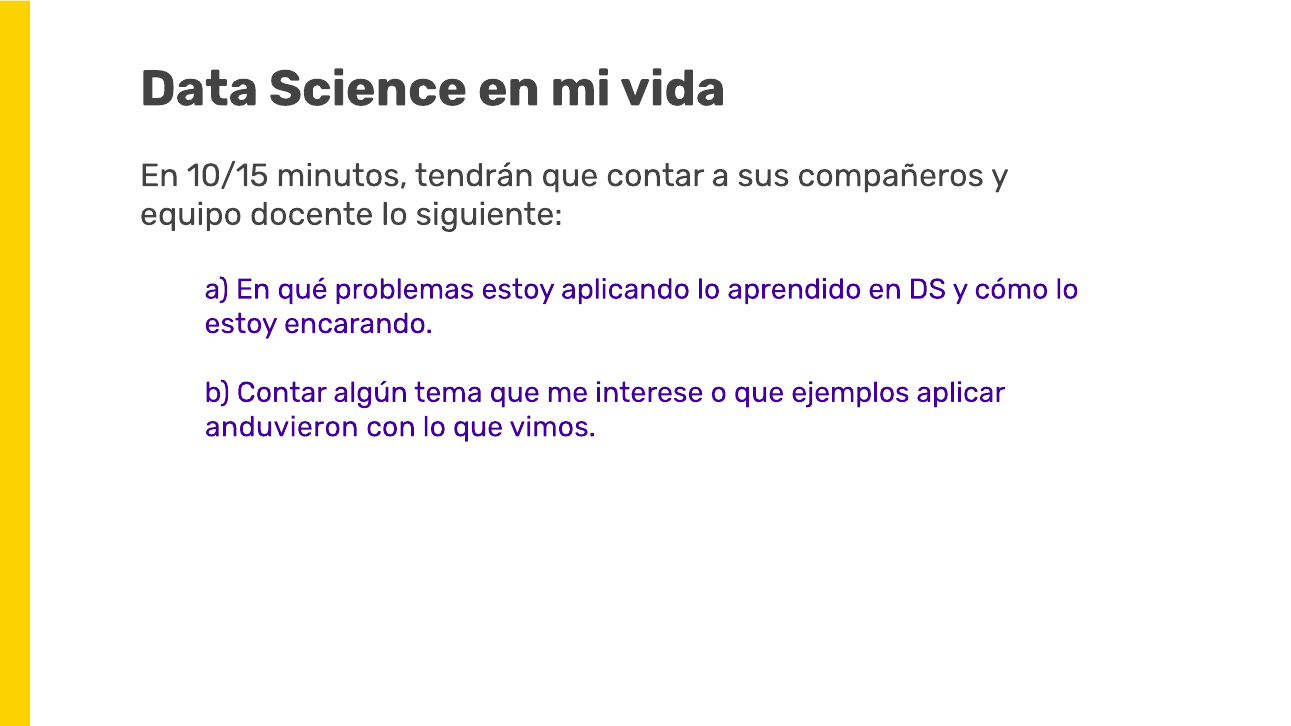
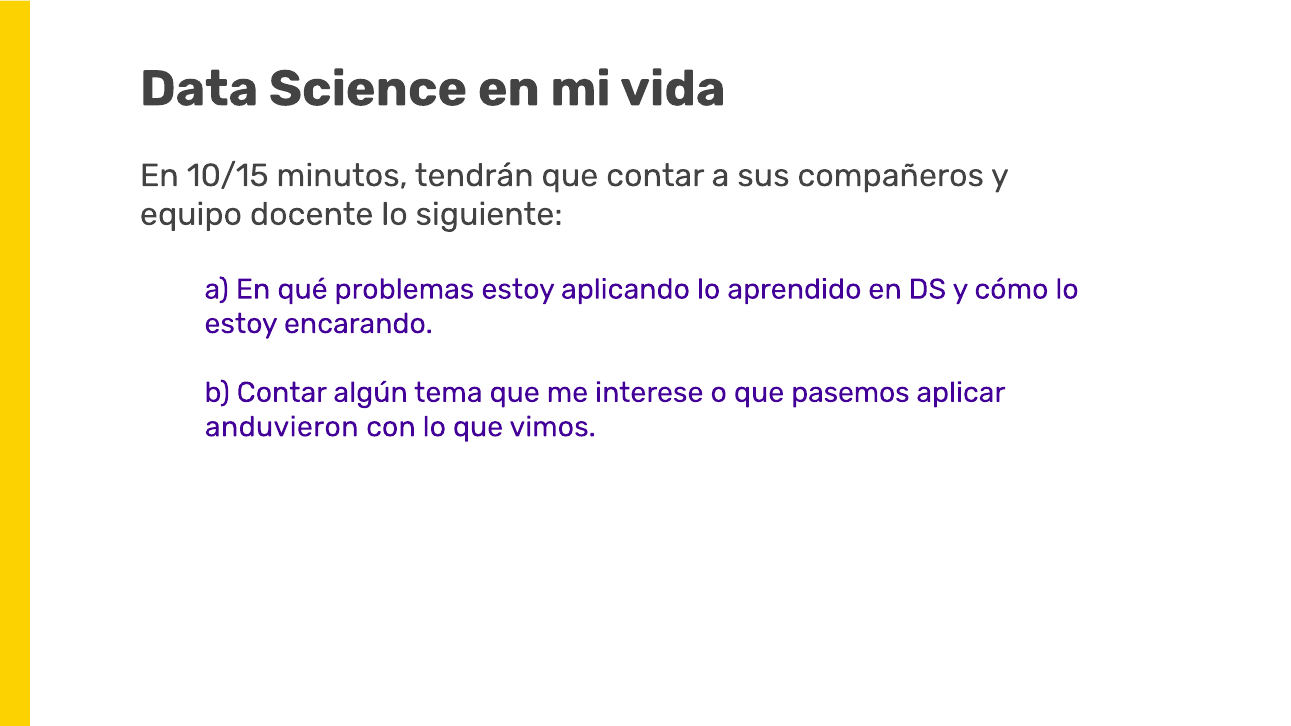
ejemplos: ejemplos -> pasemos (850, 393)
